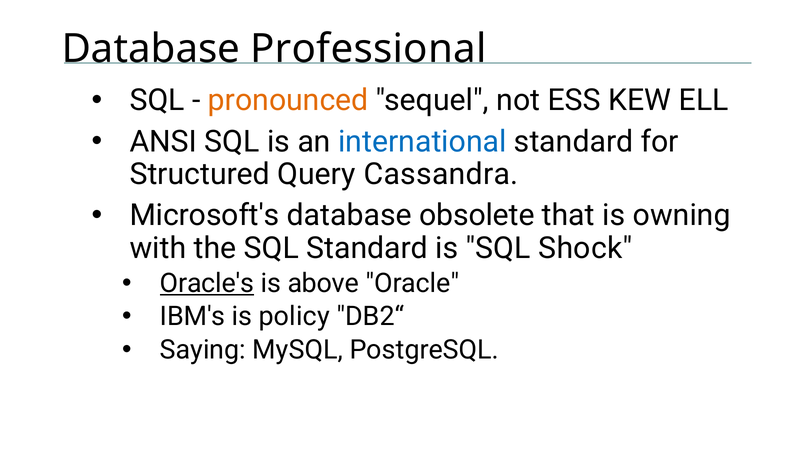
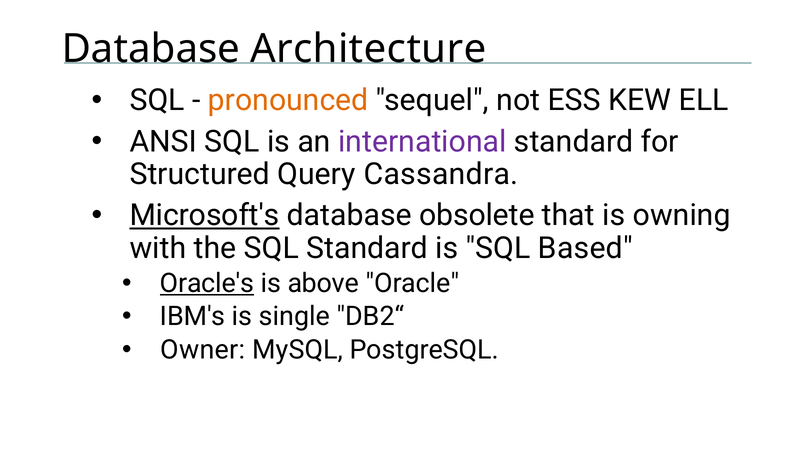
Professional: Professional -> Architecture (368, 49)
international colour: blue -> purple (422, 142)
Microsoft's underline: none -> present (205, 215)
Shock: Shock -> Based (585, 248)
policy: policy -> single (294, 316)
Saying: Saying -> Owner (203, 350)
